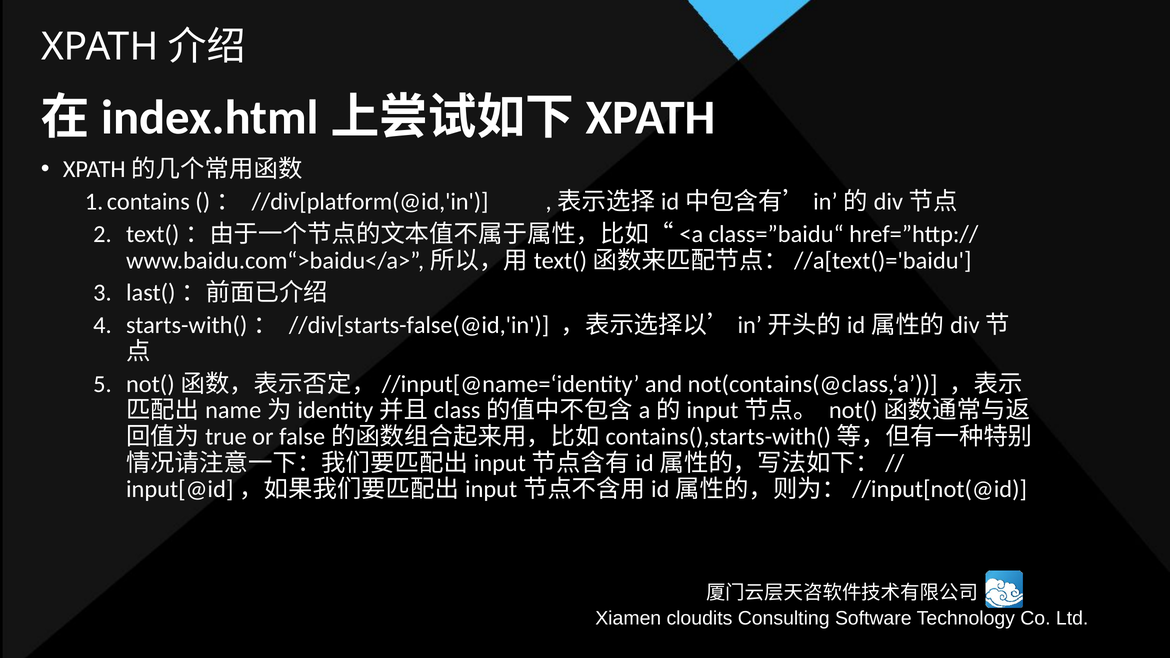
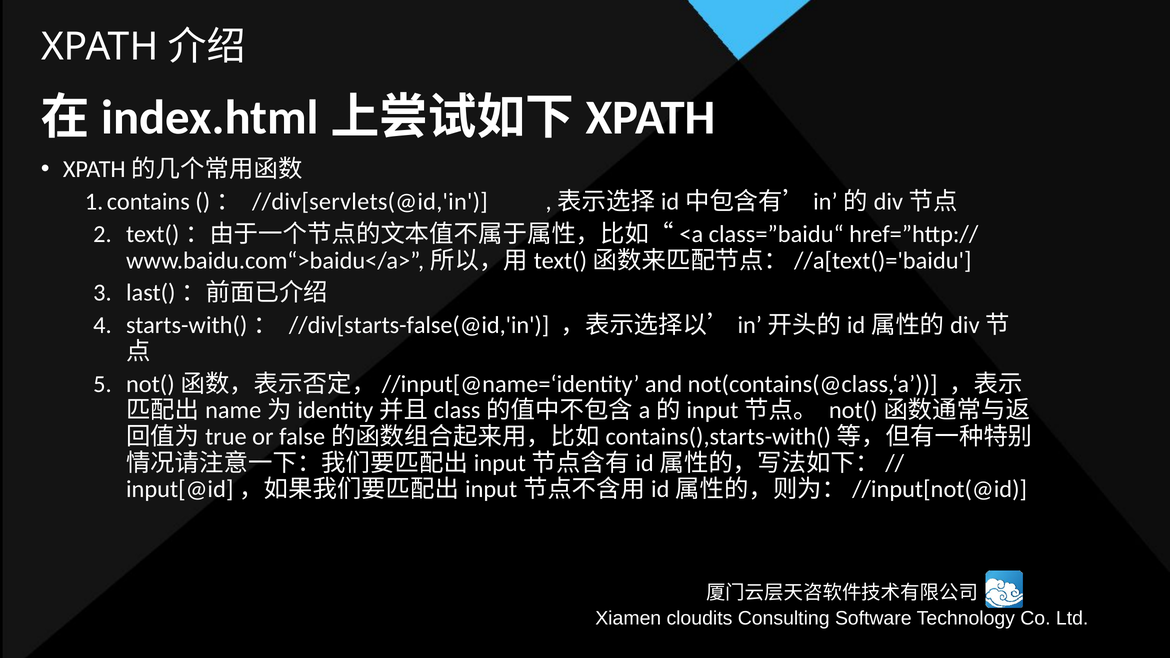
//div[platform(@id,'in: //div[platform(@id,'in -> //div[servlets(@id,'in (370, 202)
